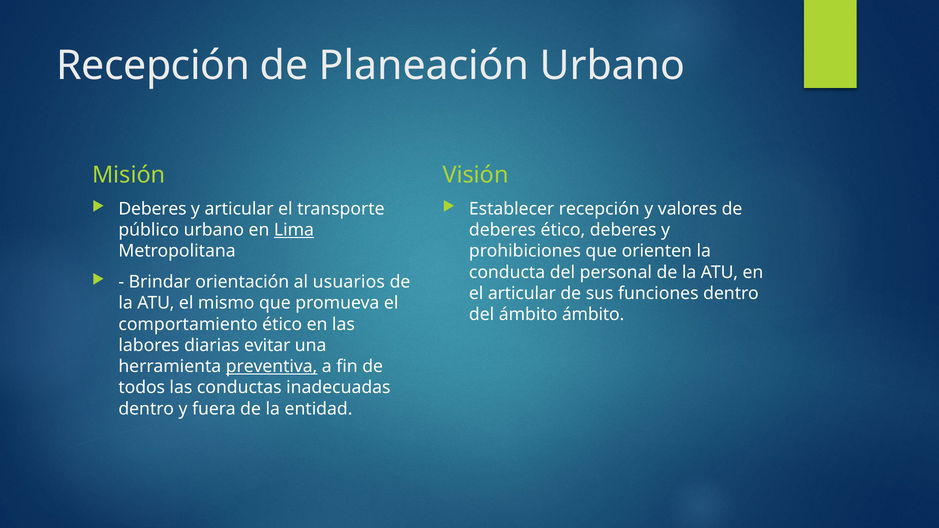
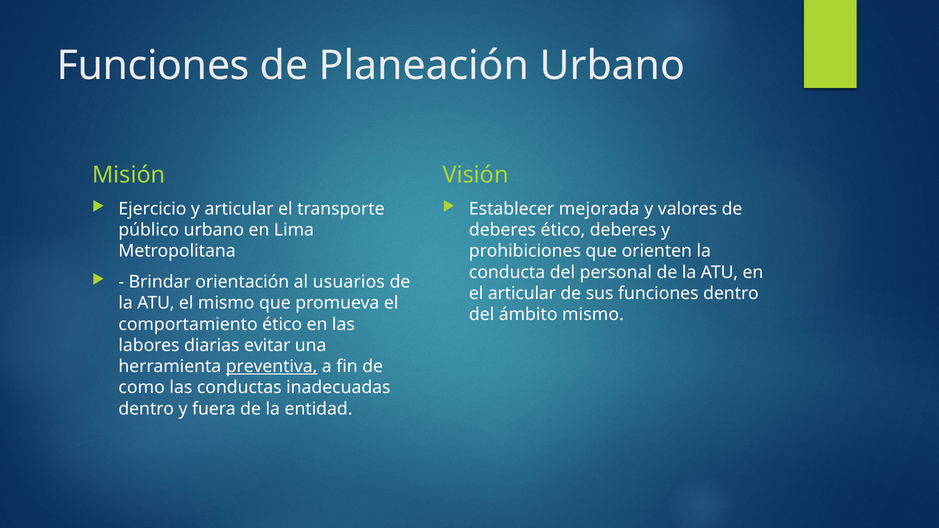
Recepción: Recepción -> Funciones (153, 66)
Deberes: Deberes -> Ejercicio (152, 209)
Establecer recepción: recepción -> mejorada (599, 209)
Lima underline: present -> none (294, 230)
ámbito ámbito: ámbito -> mismo (593, 315)
todos: todos -> como (142, 388)
